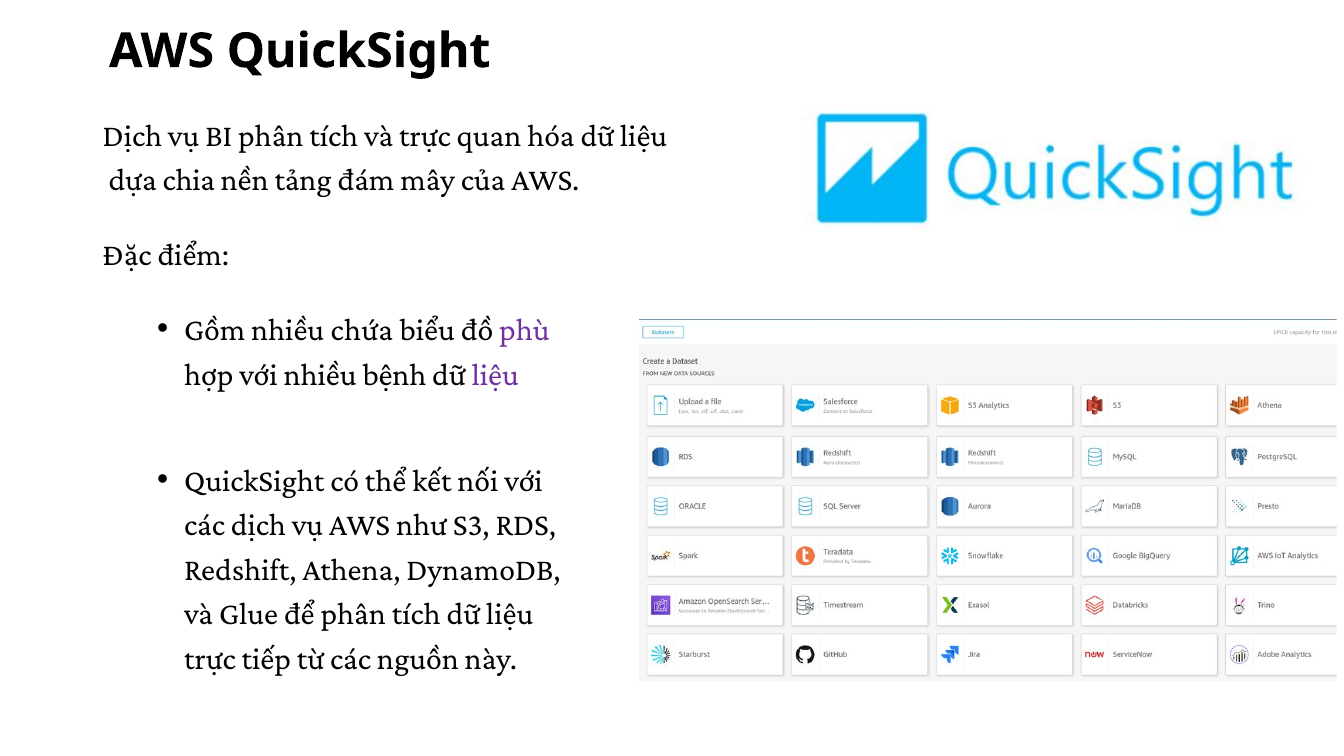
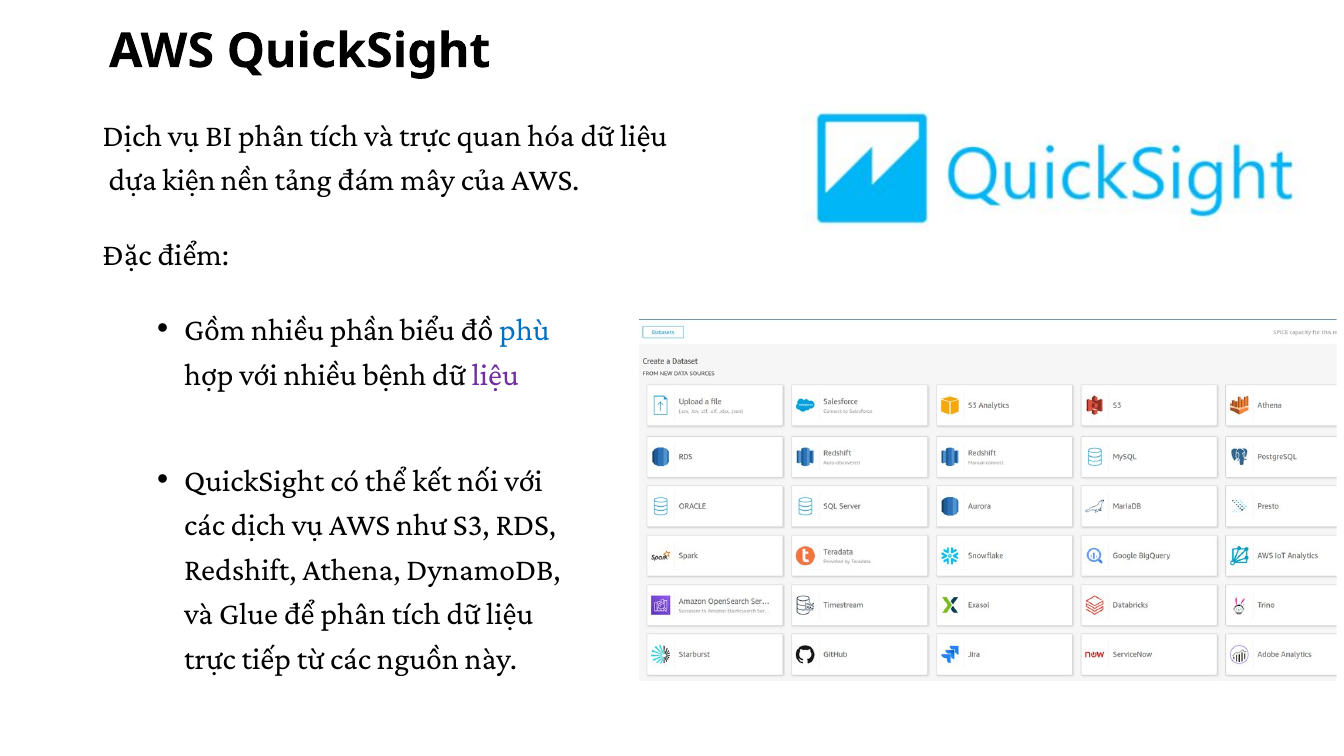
chia: chia -> kiện (189, 180)
chứa: chứa -> phần (362, 330)
phù colour: purple -> blue (524, 330)
